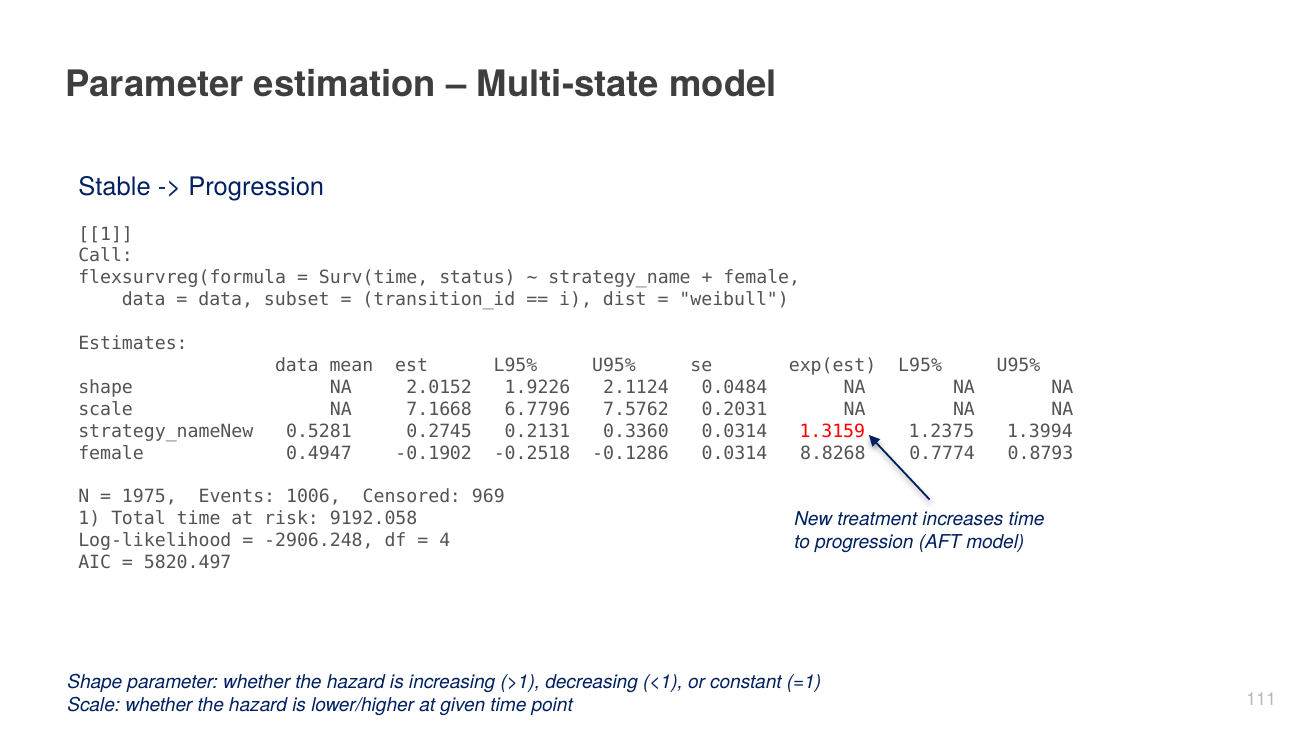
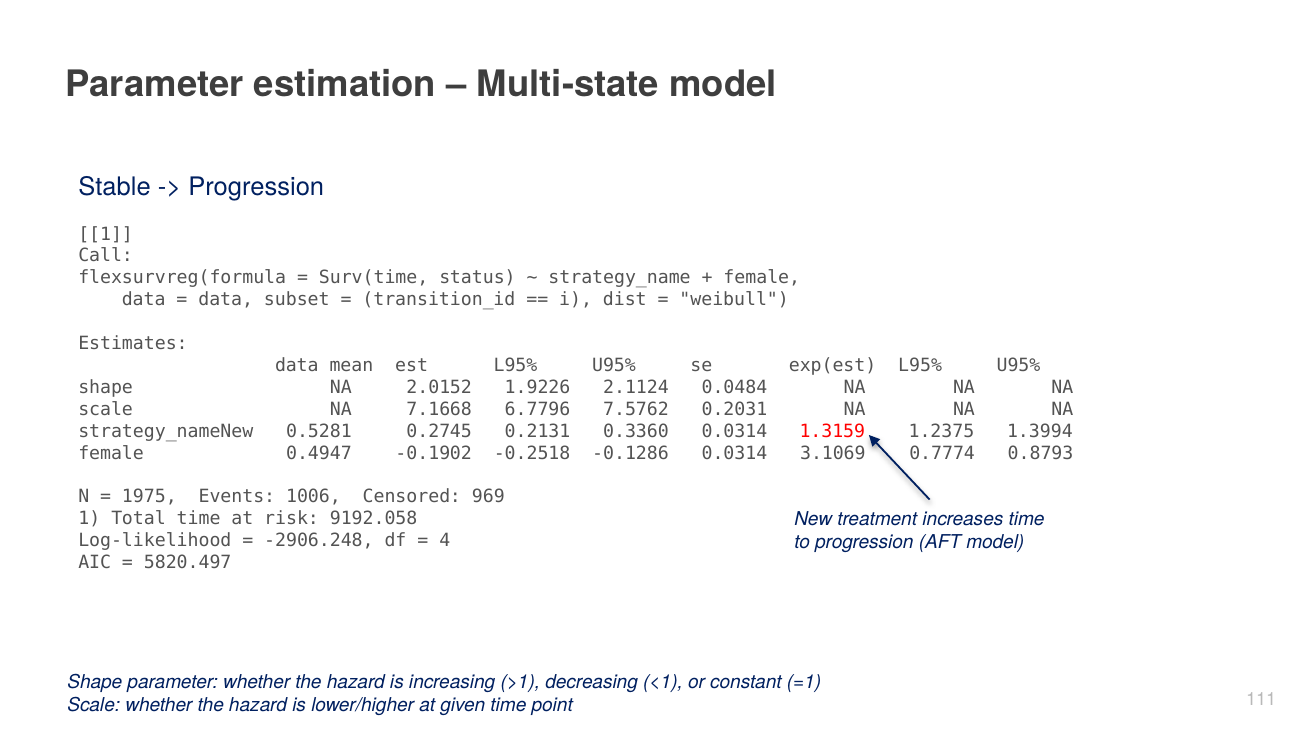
8.8268: 8.8268 -> 3.1069 (833, 453)
